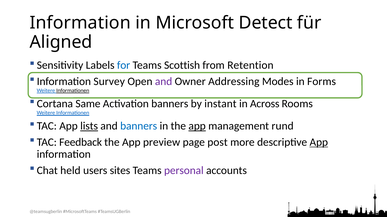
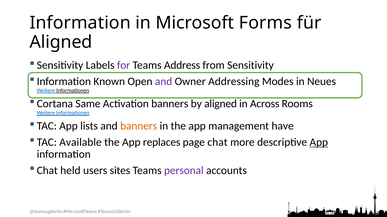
Detect: Detect -> Forms (265, 23)
for colour: blue -> purple (124, 65)
Scottish: Scottish -> Address (182, 65)
from Retention: Retention -> Sensitivity (250, 65)
Survey: Survey -> Known (109, 82)
Forms: Forms -> Neues (322, 82)
by instant: instant -> aligned (221, 104)
lists underline: present -> none (89, 126)
banners colour: blue -> orange (139, 126)
app underline: present -> none (197, 126)
rund: rund -> have (283, 126)
Feedback: Feedback -> Available (81, 143)
preview: preview -> replaces (162, 143)
page post: post -> chat (218, 143)
